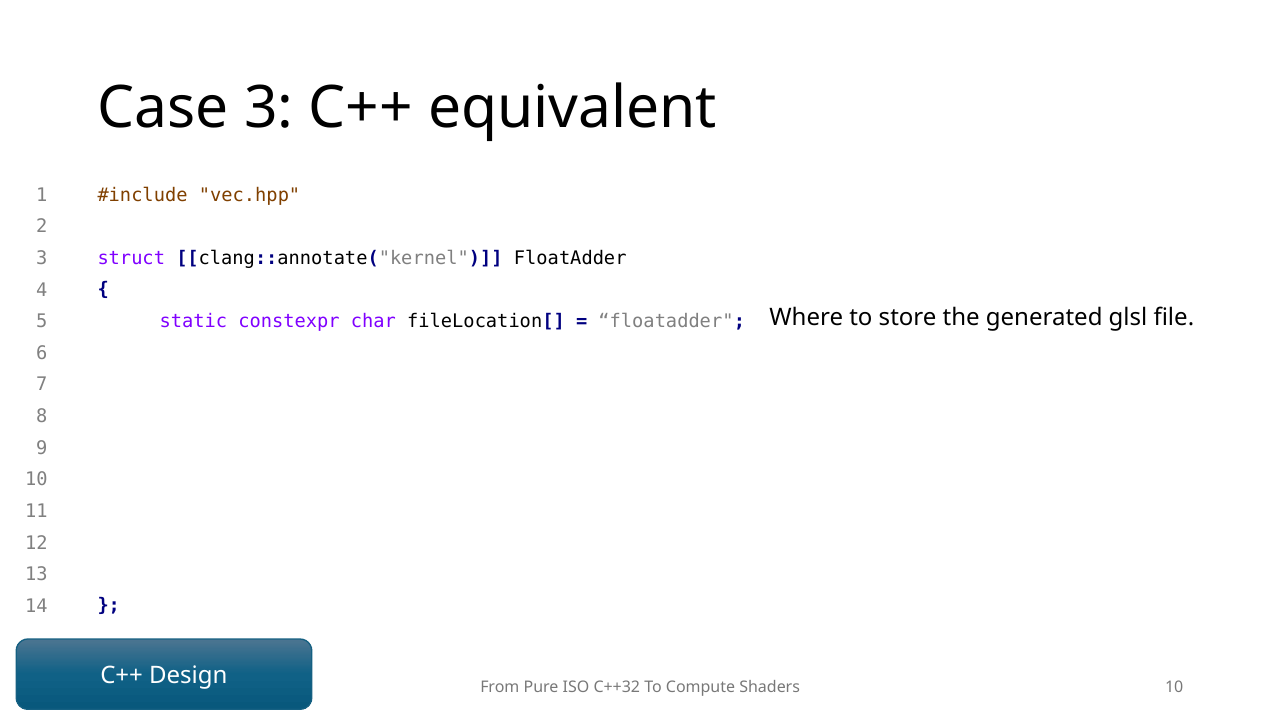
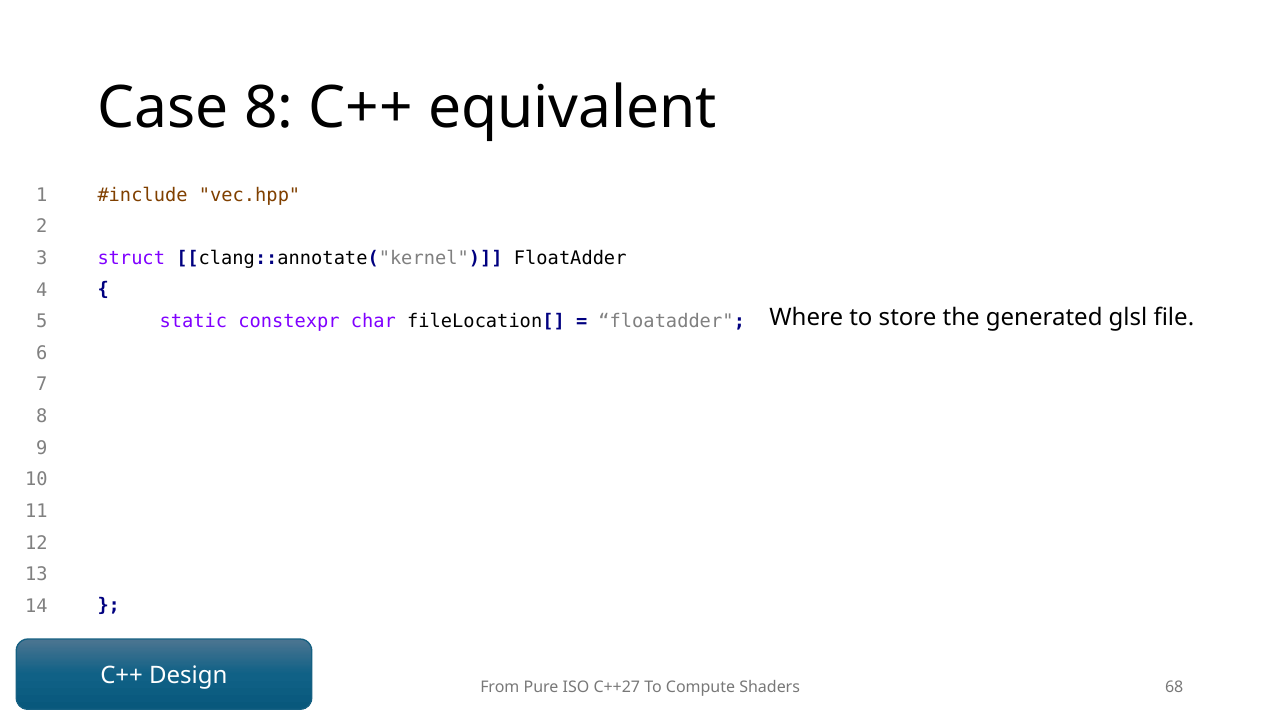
Case 3: 3 -> 8 (269, 108)
C++32: C++32 -> C++27 (617, 687)
Shaders 10: 10 -> 68 (1174, 687)
